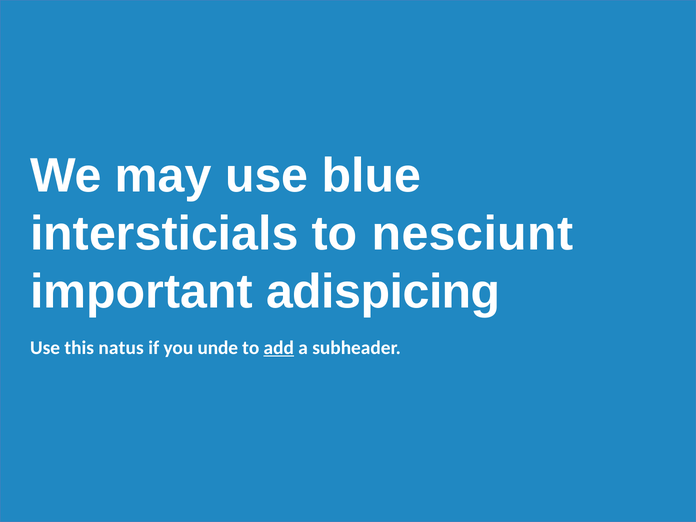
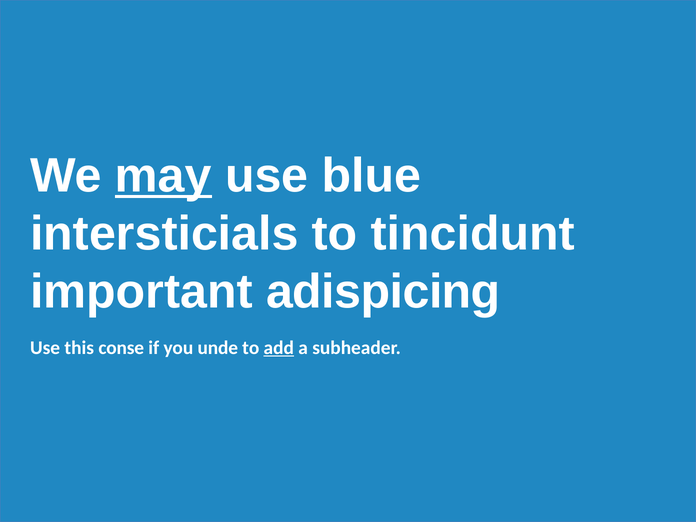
may underline: none -> present (163, 176)
nesciunt: nesciunt -> tincidunt (473, 234)
natus: natus -> conse (121, 348)
